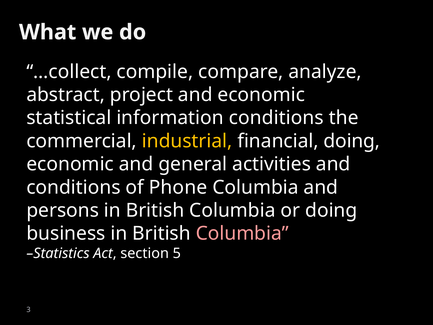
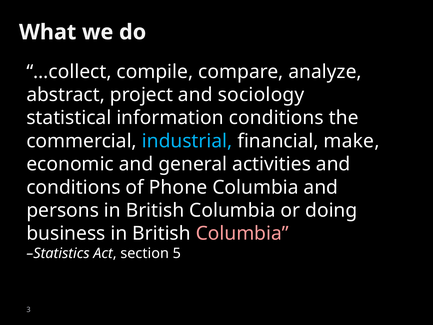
and economic: economic -> sociology (261, 95)
industrial colour: yellow -> light blue (187, 141)
financial doing: doing -> make (352, 141)
